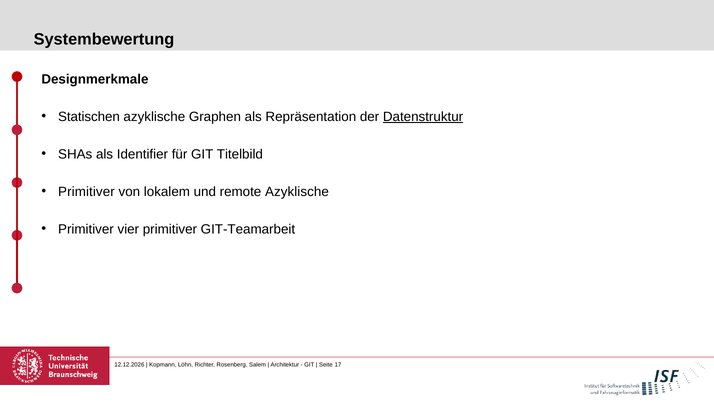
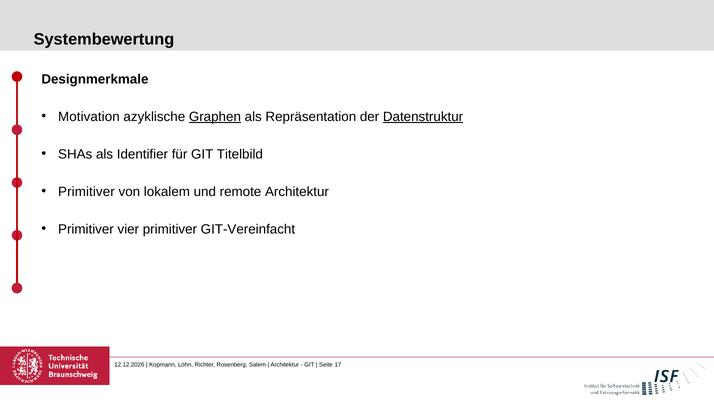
Statischen: Statischen -> Motivation (89, 117)
Graphen underline: none -> present (215, 117)
remote Azyklische: Azyklische -> Architektur (297, 192)
GIT-Teamarbeit: GIT-Teamarbeit -> GIT-Vereinfacht (248, 229)
